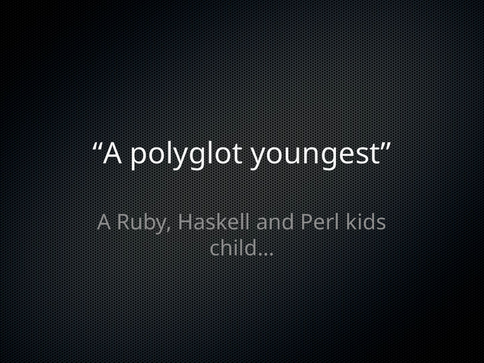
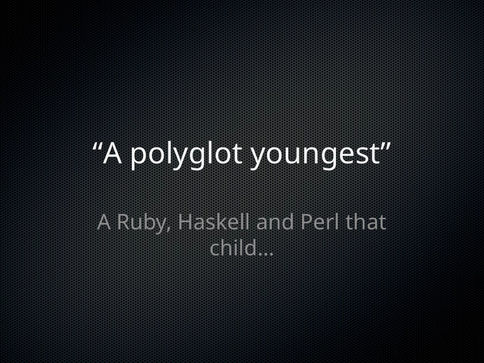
kids: kids -> that (366, 223)
